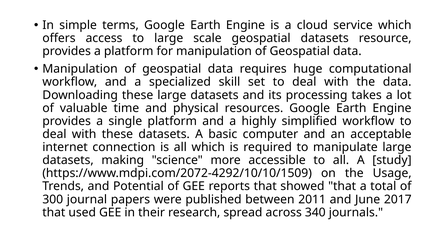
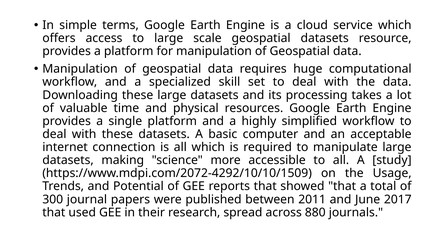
340: 340 -> 880 (315, 212)
